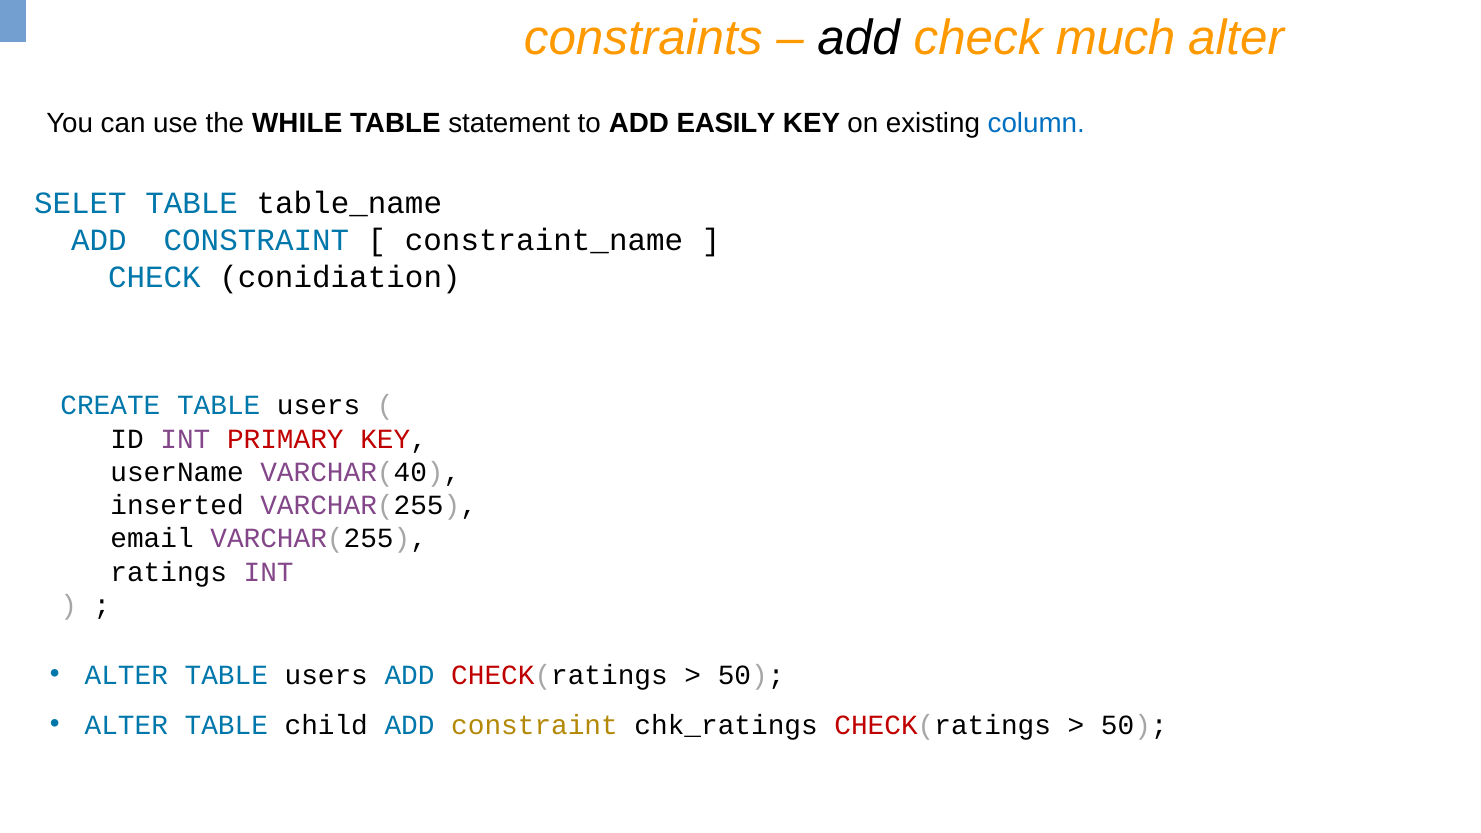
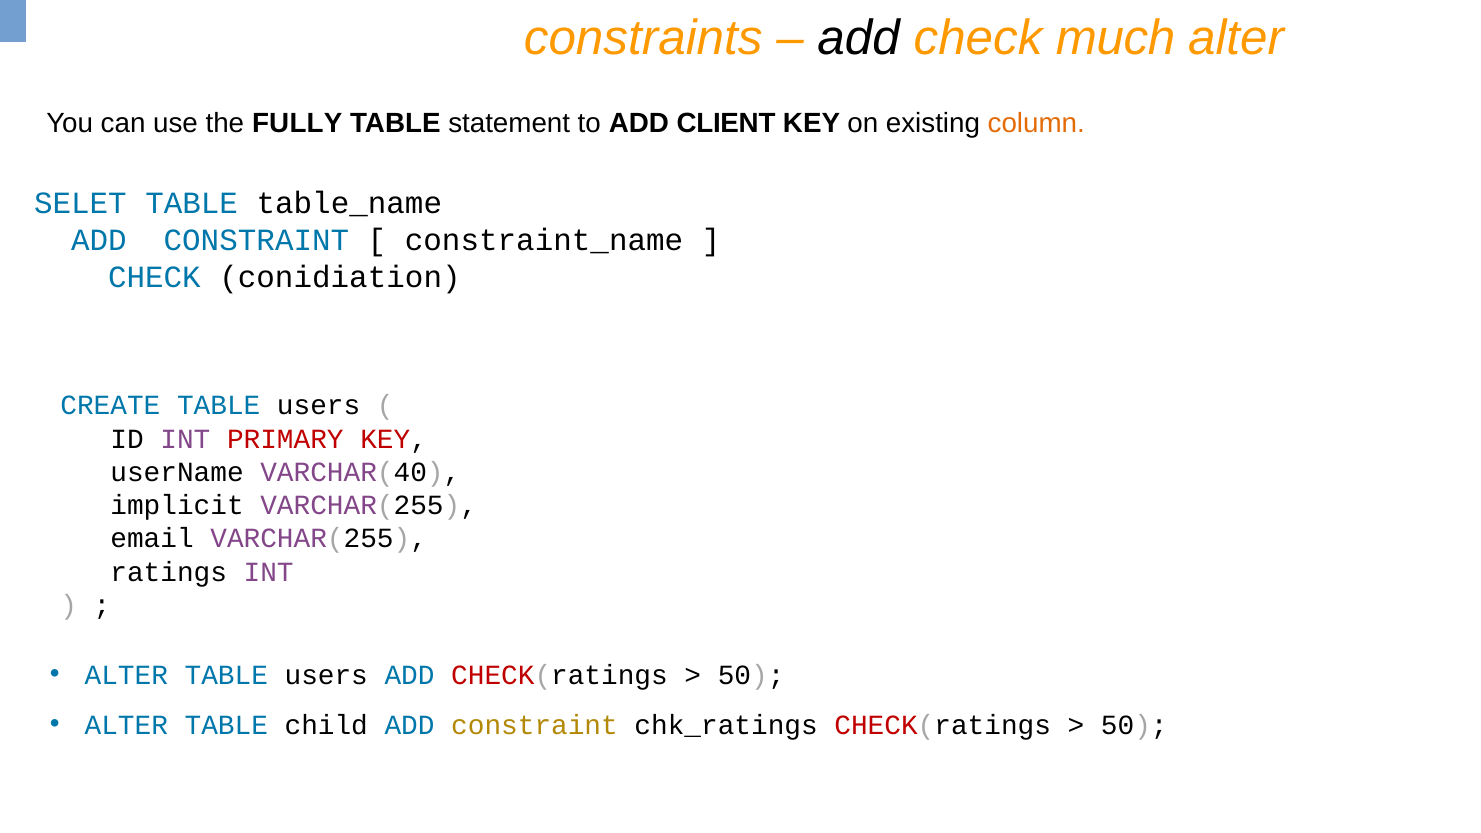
WHILE: WHILE -> FULLY (297, 123)
EASILY: EASILY -> CLIENT (726, 123)
column colour: blue -> orange (1036, 123)
inserted: inserted -> implicit (177, 506)
